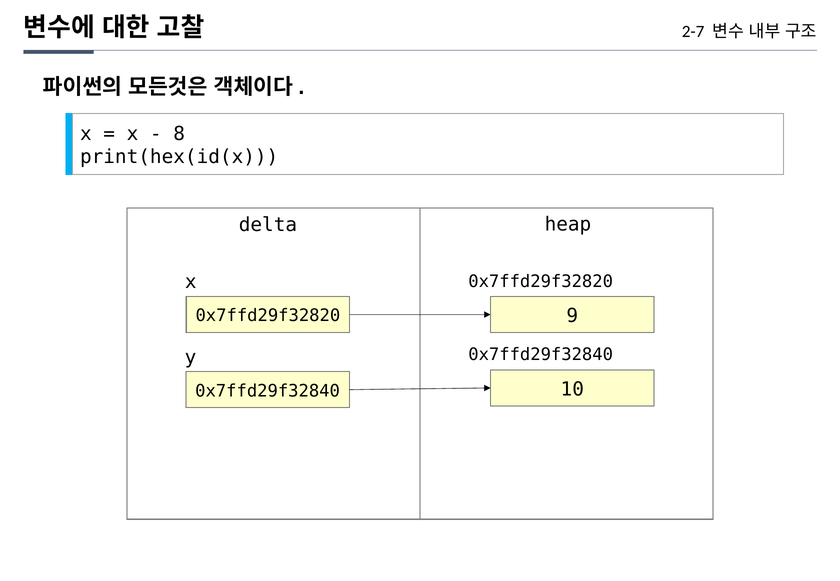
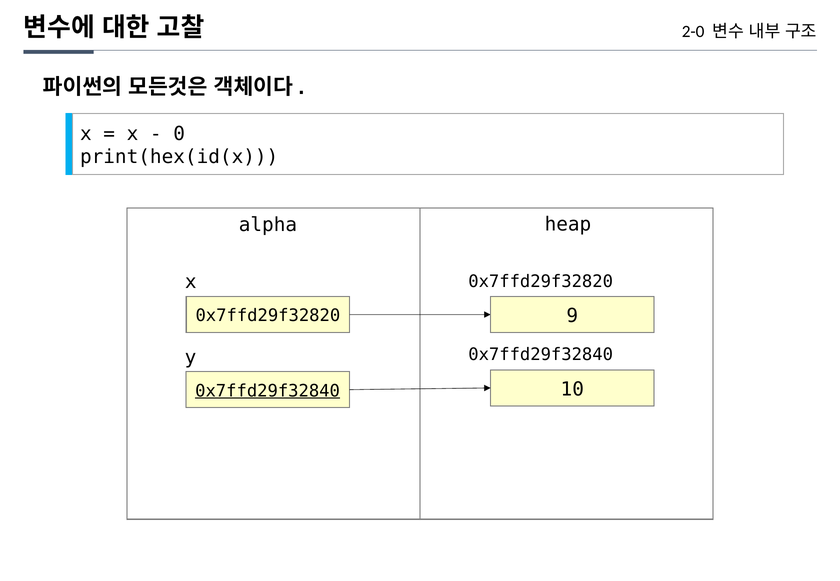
2-7: 2-7 -> 2-0 (693, 32)
8: 8 -> 0 (179, 134)
delta: delta -> alpha (268, 225)
0x7ffd29f32840 underline: none -> present (268, 391)
